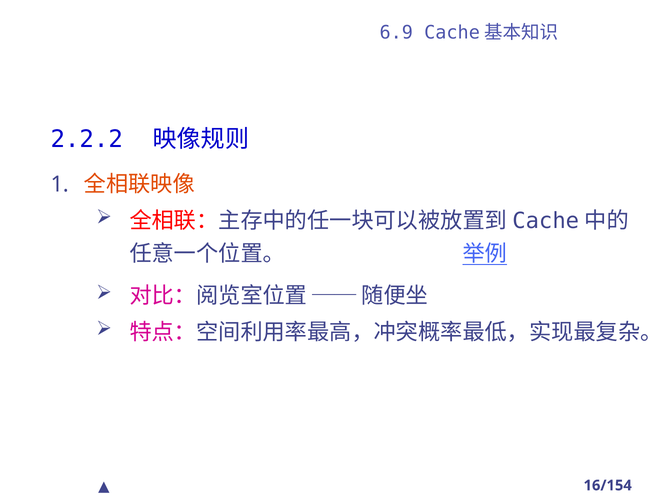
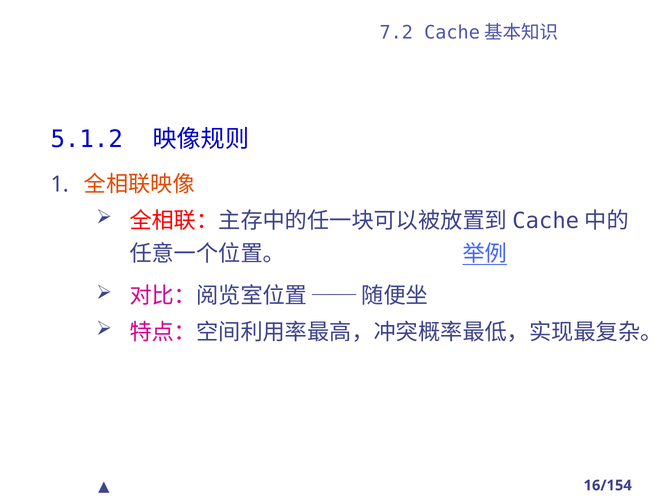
6.9: 6.9 -> 7.2 (396, 33)
2.2.2: 2.2.2 -> 5.1.2 (87, 139)
